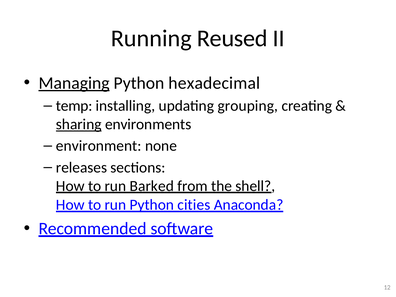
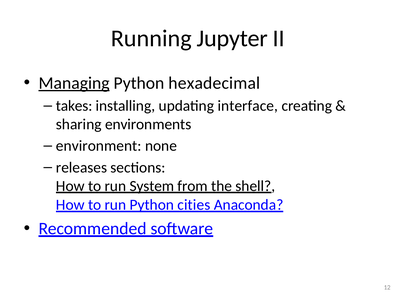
Reused: Reused -> Jupyter (232, 38)
temp: temp -> takes (74, 106)
grouping: grouping -> interface (248, 106)
sharing underline: present -> none (79, 124)
Barked: Barked -> System (152, 186)
